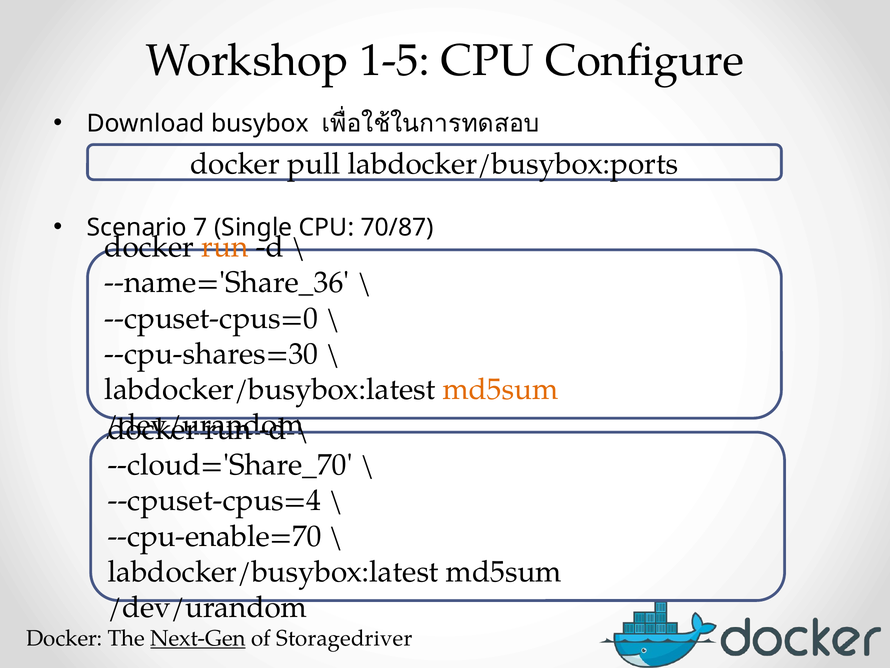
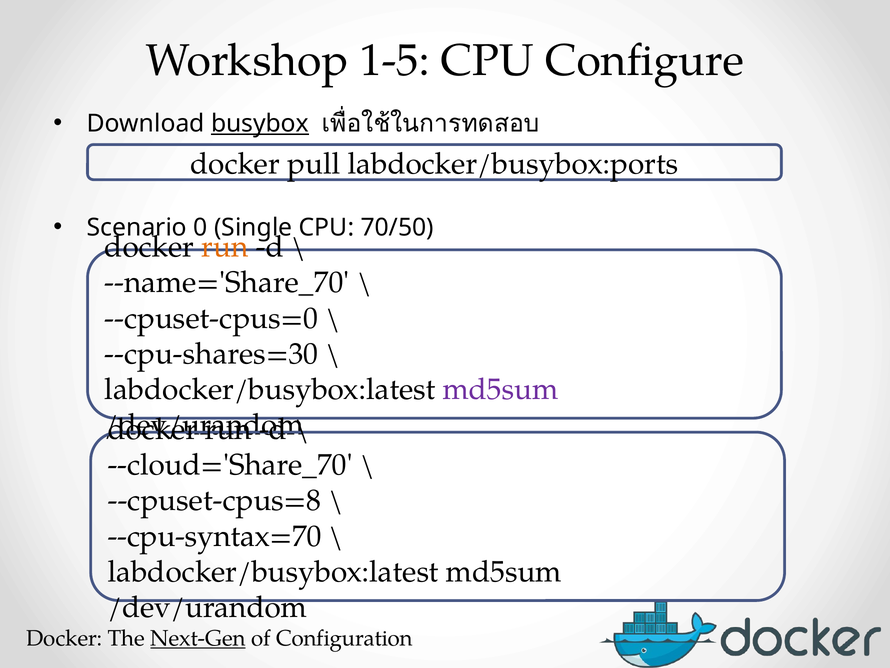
busybox underline: none -> present (260, 124)
7: 7 -> 0 (201, 227)
70/87: 70/87 -> 70/50 (397, 227)
--name='Share_36: --name='Share_36 -> --name='Share_70 (227, 282)
md5sum colour: orange -> purple (501, 389)
--cpuset-cpus=4: --cpuset-cpus=4 -> --cpuset-cpus=8 (214, 500)
--cpu-enable=70: --cpu-enable=70 -> --cpu-syntax=70 (215, 536)
Storagedriver: Storagedriver -> Configuration (344, 638)
